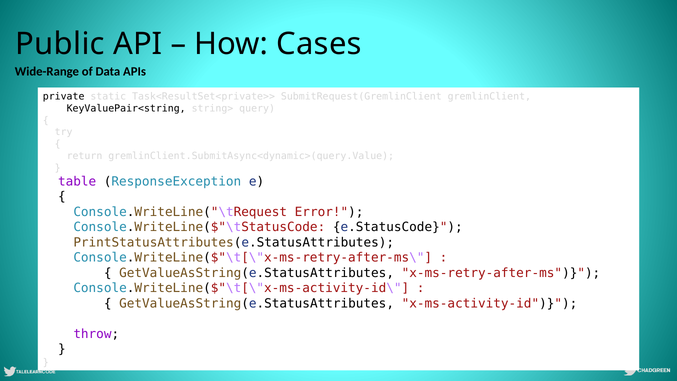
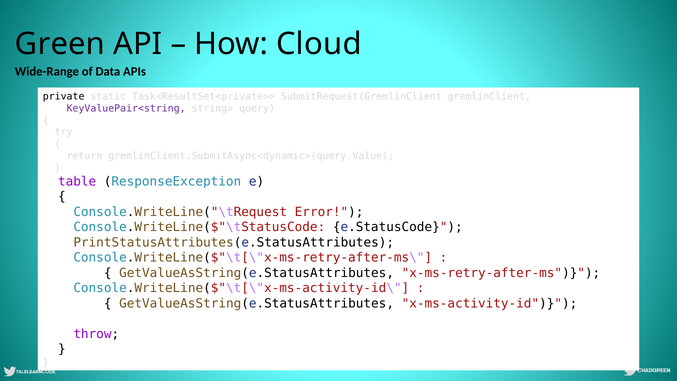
Public: Public -> Green (60, 44)
Cases: Cases -> Cloud (319, 44)
KeyValuePair<string colour: black -> purple (126, 108)
